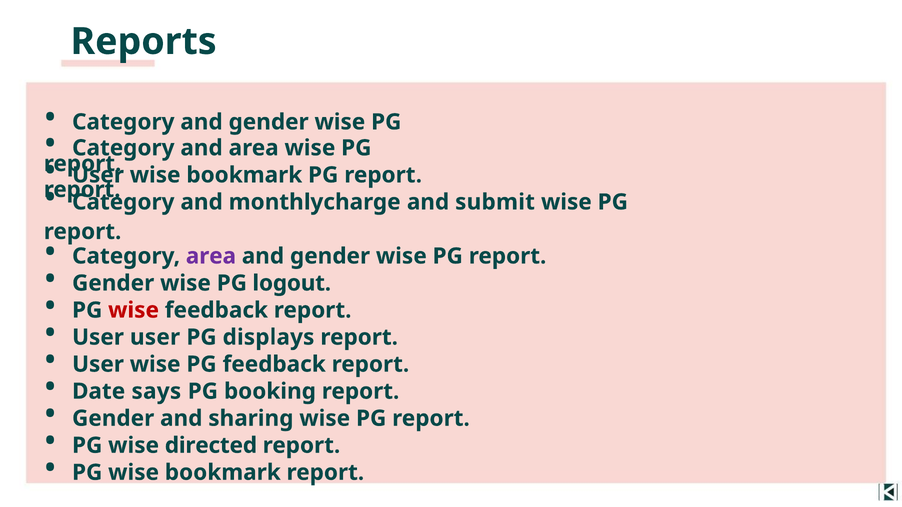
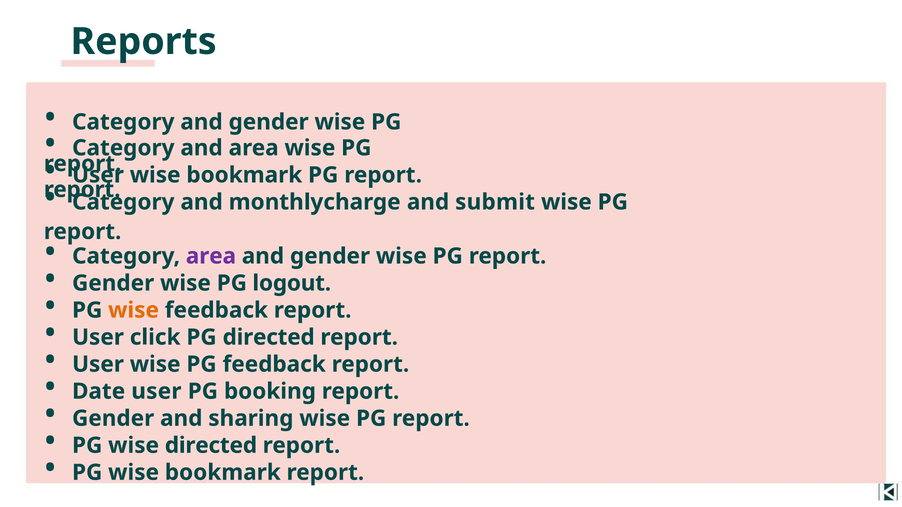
wise colour: red -> orange (134, 310)
User user: user -> click (155, 337)
PG displays: displays -> directed (269, 337)
Date says: says -> user (156, 392)
